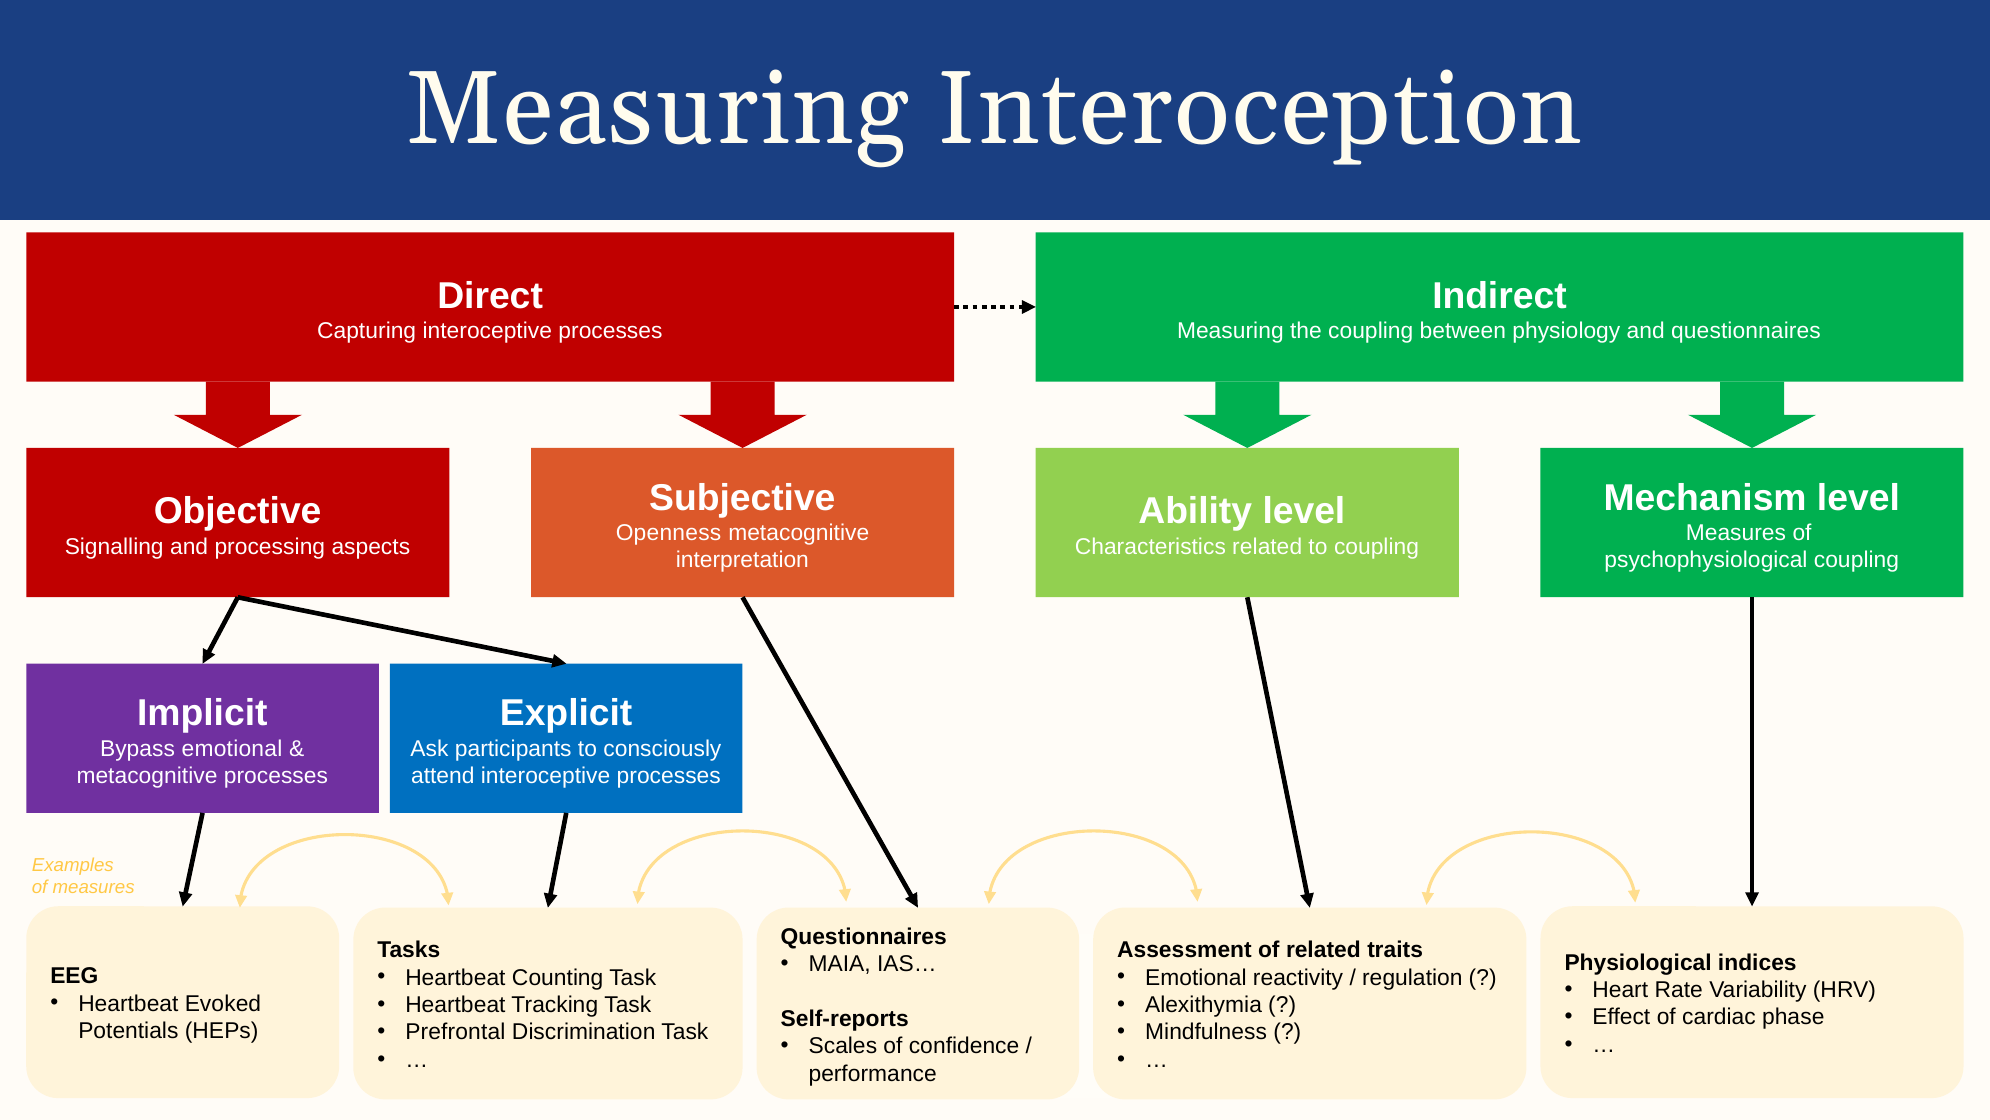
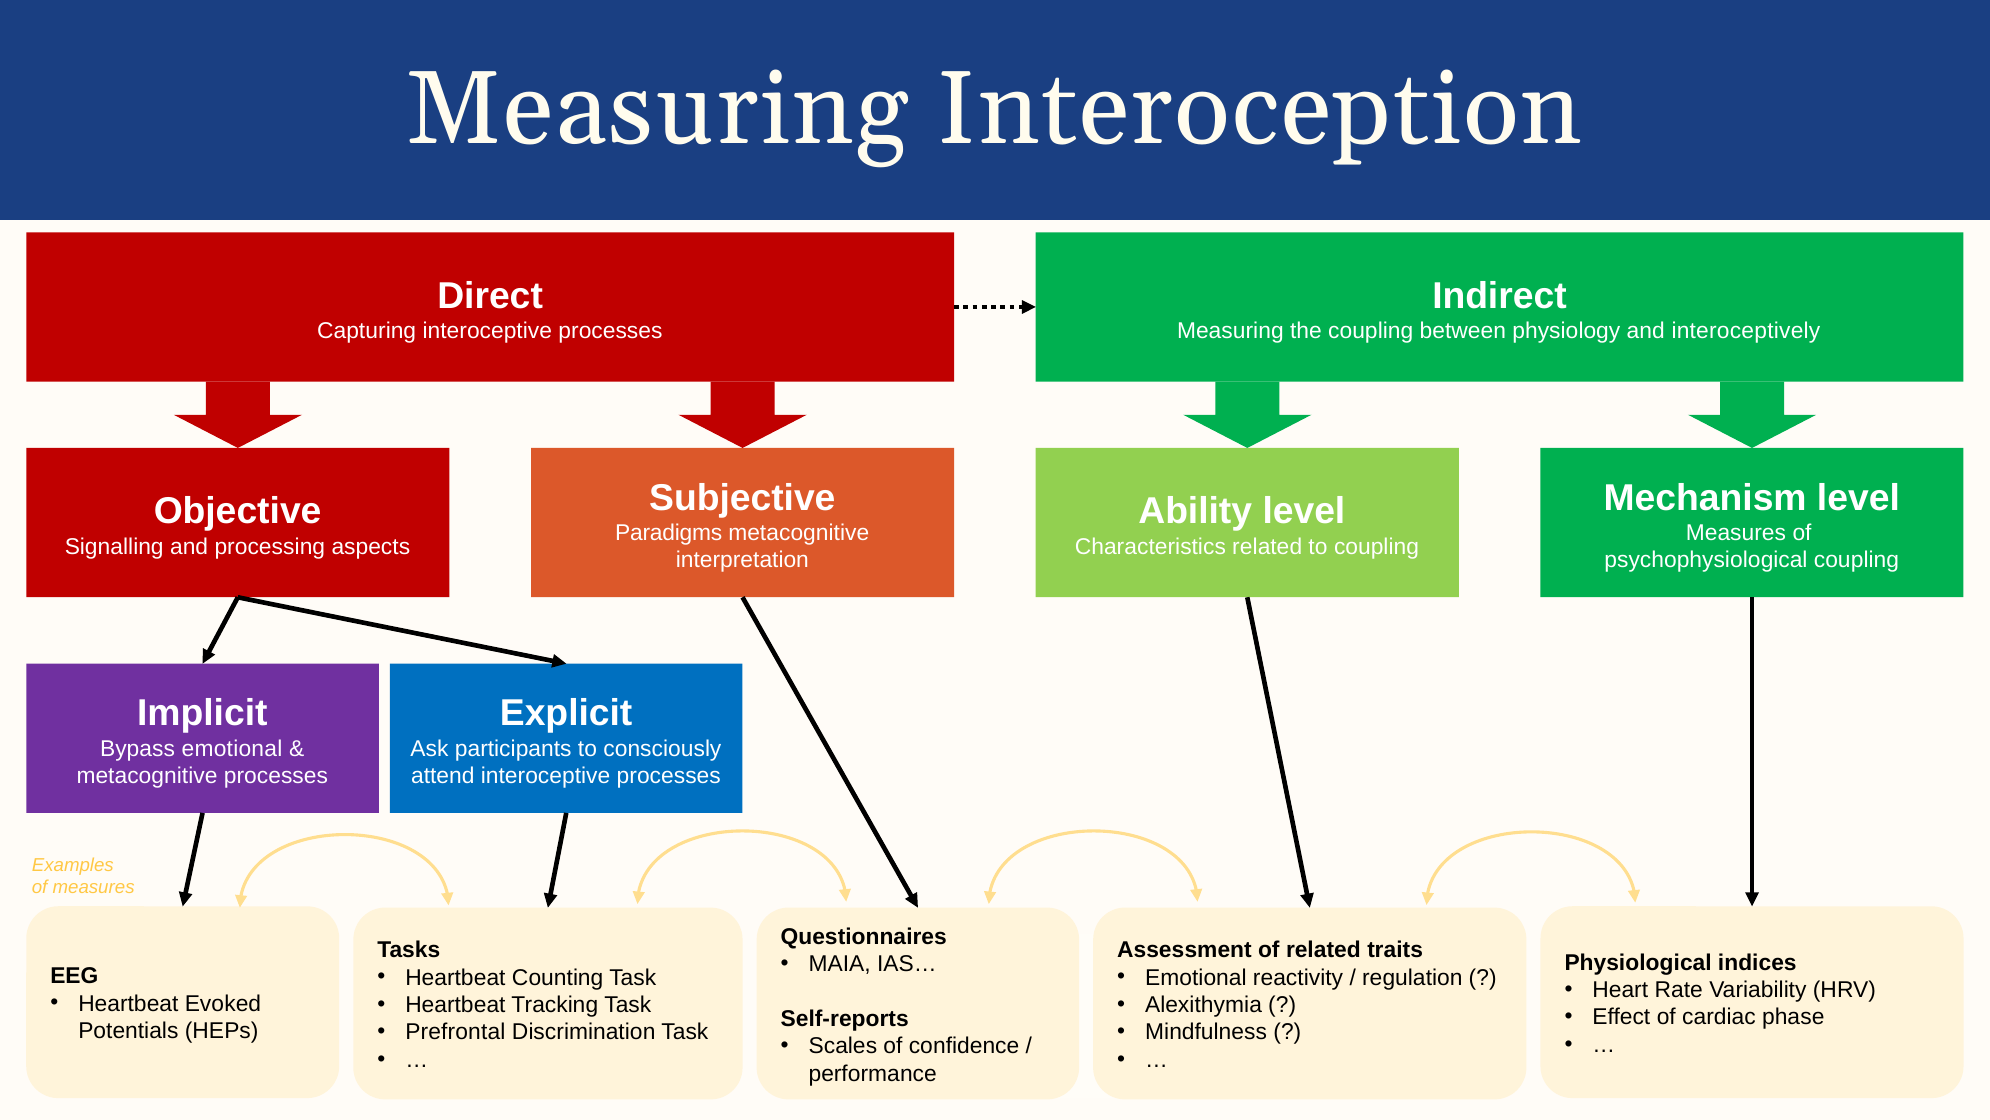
and questionnaires: questionnaires -> interoceptively (1746, 331)
Openness: Openness -> Paradigms (669, 533)
